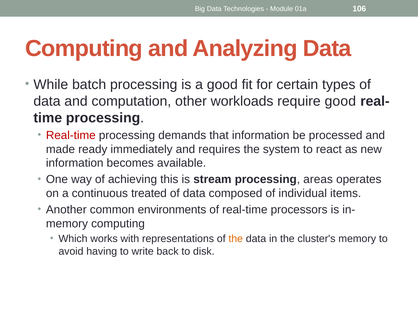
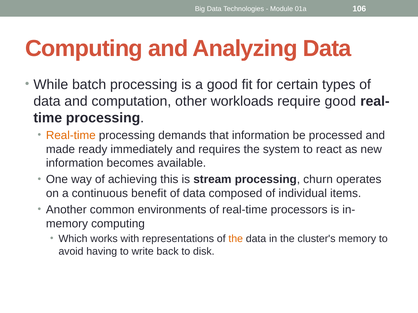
Real-time colour: red -> orange (71, 136)
areas: areas -> churn (318, 180)
treated: treated -> benefit (149, 194)
